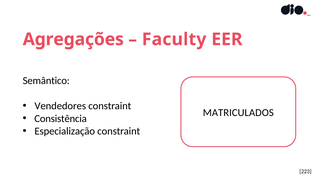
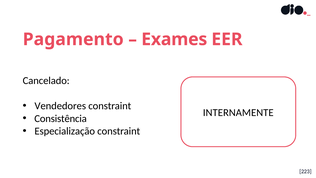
Agregações: Agregações -> Pagamento (73, 39)
Faculty: Faculty -> Exames (174, 39)
Semântico: Semântico -> Cancelado (46, 80)
MATRICULADOS: MATRICULADOS -> INTERNAMENTE (238, 112)
